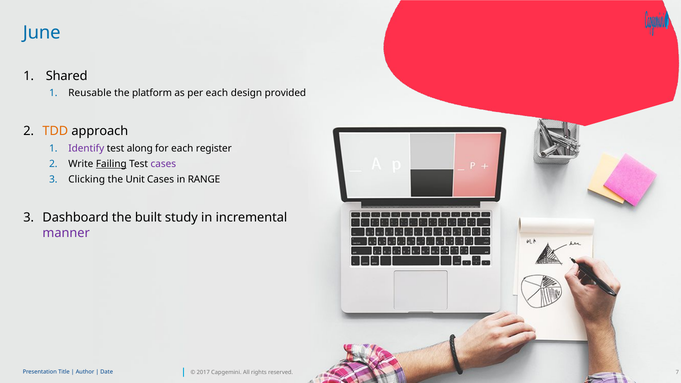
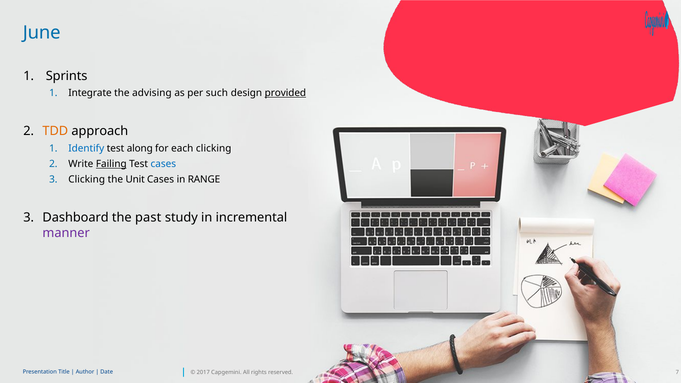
Shared: Shared -> Sprints (67, 76)
Reusable: Reusable -> Integrate (90, 93)
platform: platform -> advising (152, 93)
per each: each -> such (217, 93)
provided underline: none -> present (285, 93)
Identify colour: purple -> blue (86, 148)
each register: register -> clicking (214, 148)
cases colour: purple -> blue (163, 164)
built: built -> past (148, 218)
